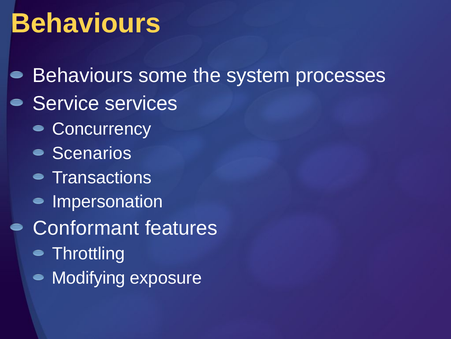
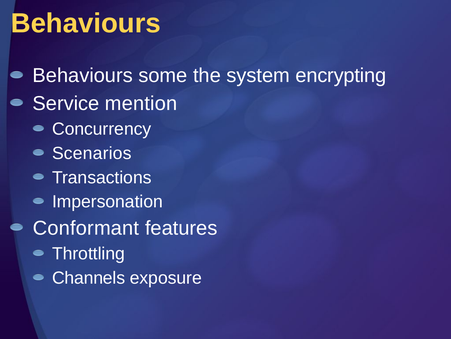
processes: processes -> encrypting (341, 76)
services: services -> mention (141, 103)
Modifying: Modifying -> Channels (89, 277)
